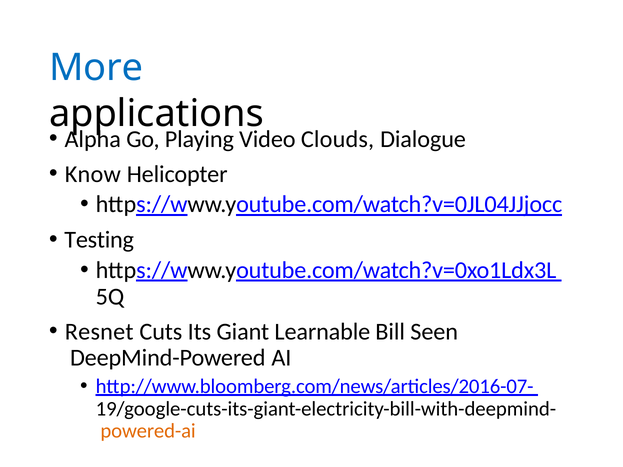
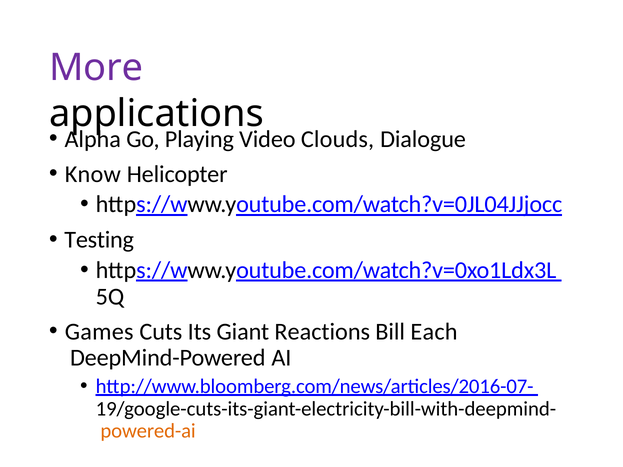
More colour: blue -> purple (96, 68)
Resnet: Resnet -> Games (99, 332)
Learnable: Learnable -> Reactions (322, 332)
Seen: Seen -> Each (434, 332)
